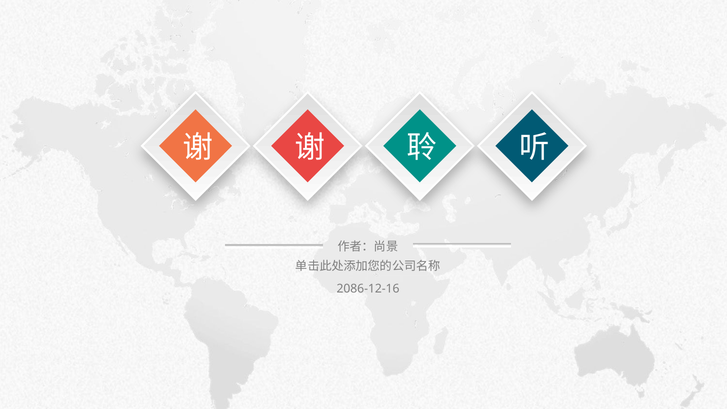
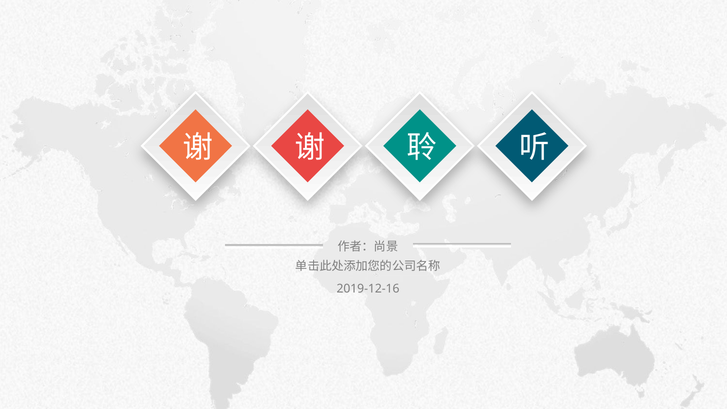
2086-12-16: 2086-12-16 -> 2019-12-16 (368, 289)
